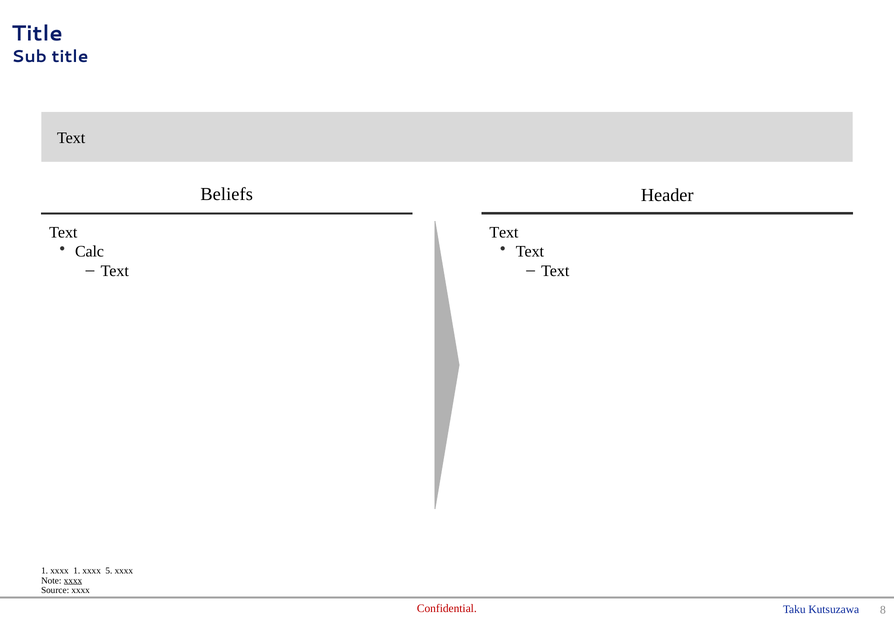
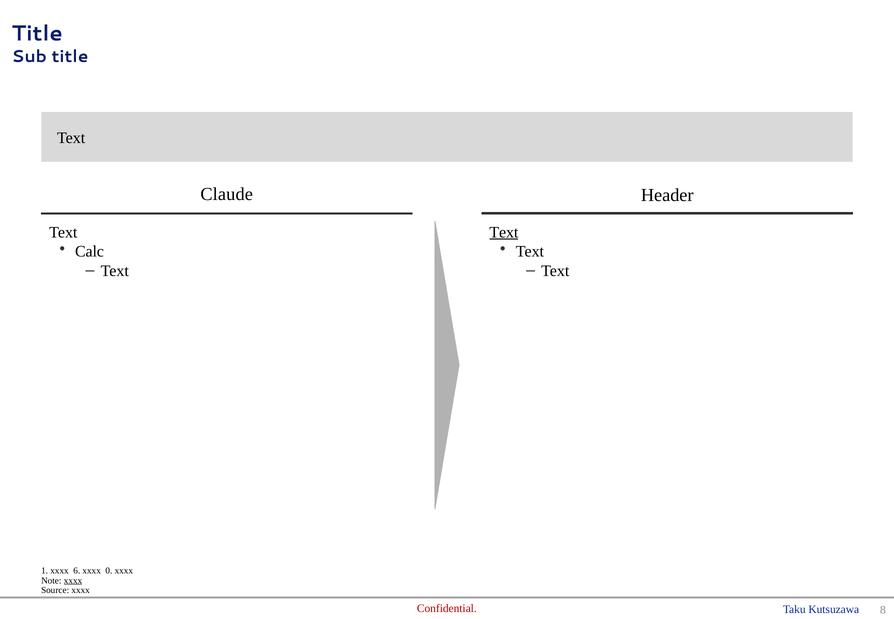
Beliefs: Beliefs -> Claude (227, 194)
Text underline: none -> present (504, 232)
xxxx 1: 1 -> 6 (77, 571)
5: 5 -> 0 (109, 571)
